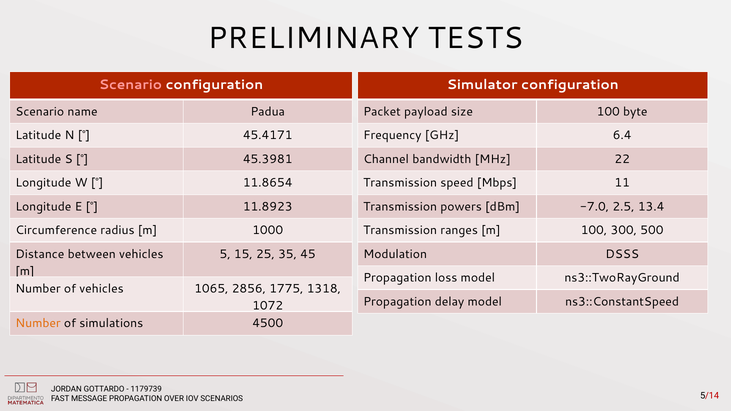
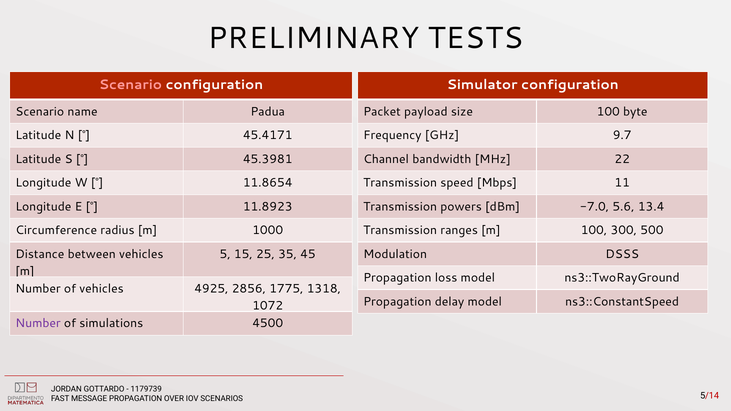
6.4: 6.4 -> 9.7 (622, 135)
2.5: 2.5 -> 5.6 (623, 207)
1065: 1065 -> 4925 (211, 289)
Number colour: orange -> purple (38, 324)
